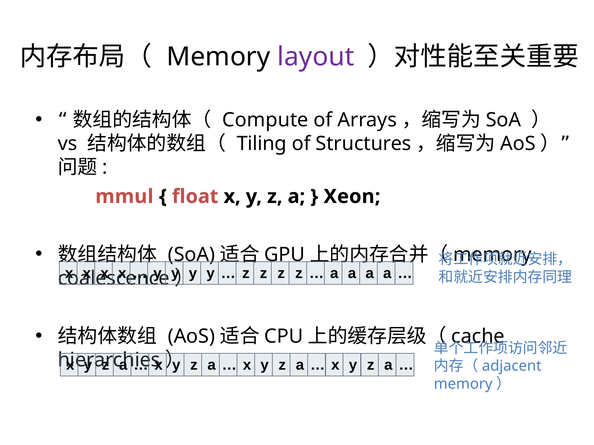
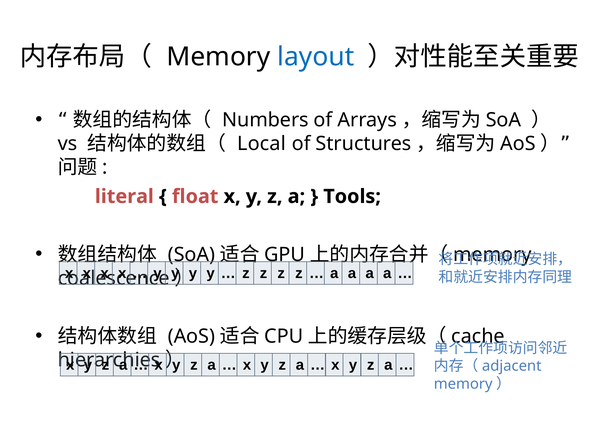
layout colour: purple -> blue (316, 57)
Compute: Compute -> Numbers (265, 120)
Tiling: Tiling -> Local (262, 144)
mmul: mmul -> literal (124, 197)
Xeon: Xeon -> Tools (352, 197)
